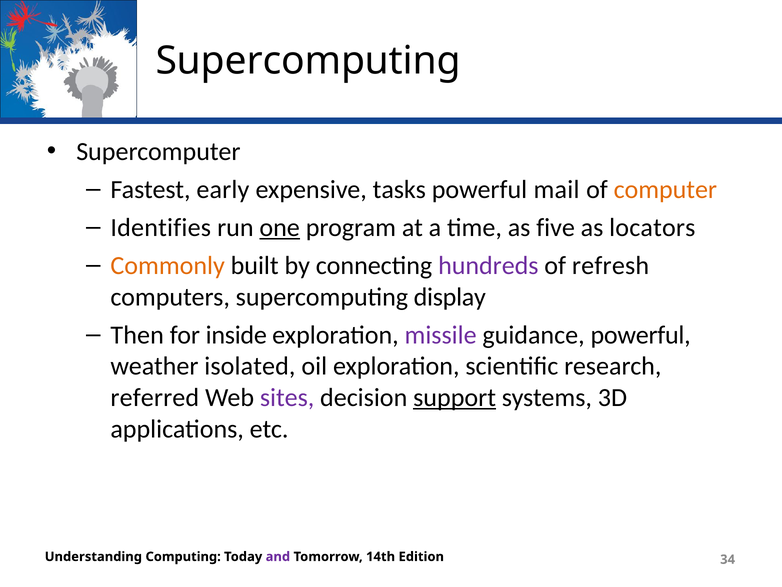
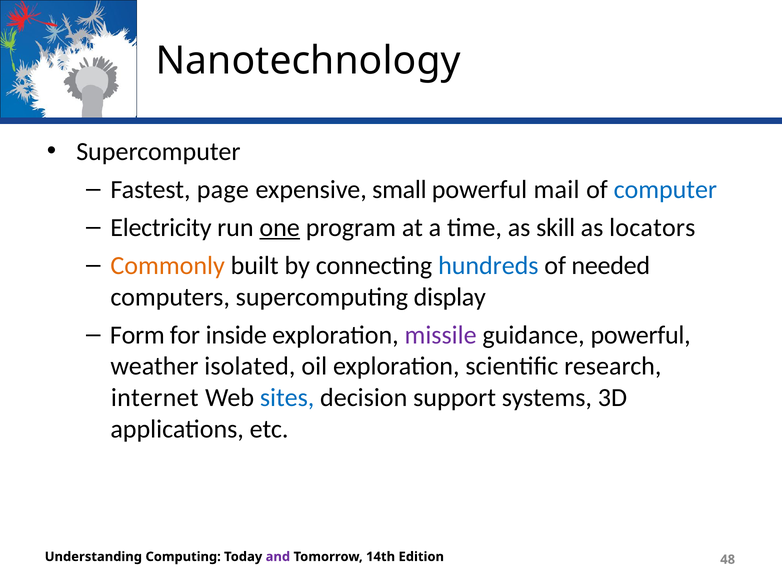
Supercomputing: Supercomputing -> Nanotechnology (308, 61)
early: early -> page (223, 189)
tasks: tasks -> small (399, 189)
computer colour: orange -> blue (665, 189)
Identifies: Identifies -> Electricity (161, 227)
five: five -> skill (556, 227)
hundreds colour: purple -> blue (488, 265)
refresh: refresh -> needed (611, 265)
Then: Then -> Form (137, 335)
referred: referred -> internet (155, 397)
sites colour: purple -> blue (287, 397)
support underline: present -> none (455, 397)
34: 34 -> 48 (728, 559)
